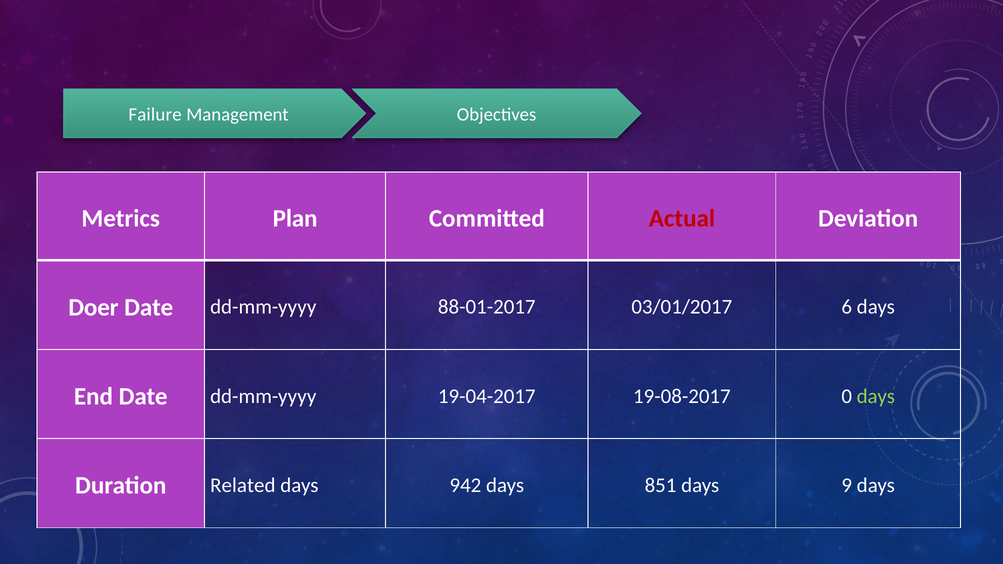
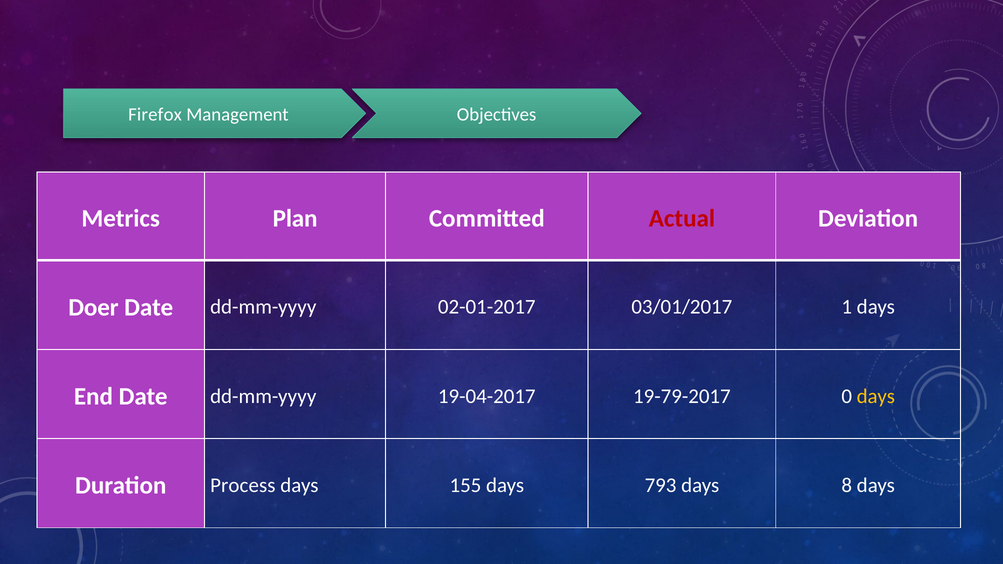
Failure: Failure -> Firefox (155, 115)
88-01-2017: 88-01-2017 -> 02-01-2017 (487, 307)
6: 6 -> 1 (847, 307)
19-08-2017: 19-08-2017 -> 19-79-2017 (682, 396)
days colour: light green -> yellow (876, 396)
Related: Related -> Process (243, 485)
942: 942 -> 155 (465, 485)
851: 851 -> 793 (661, 485)
9: 9 -> 8 (847, 485)
